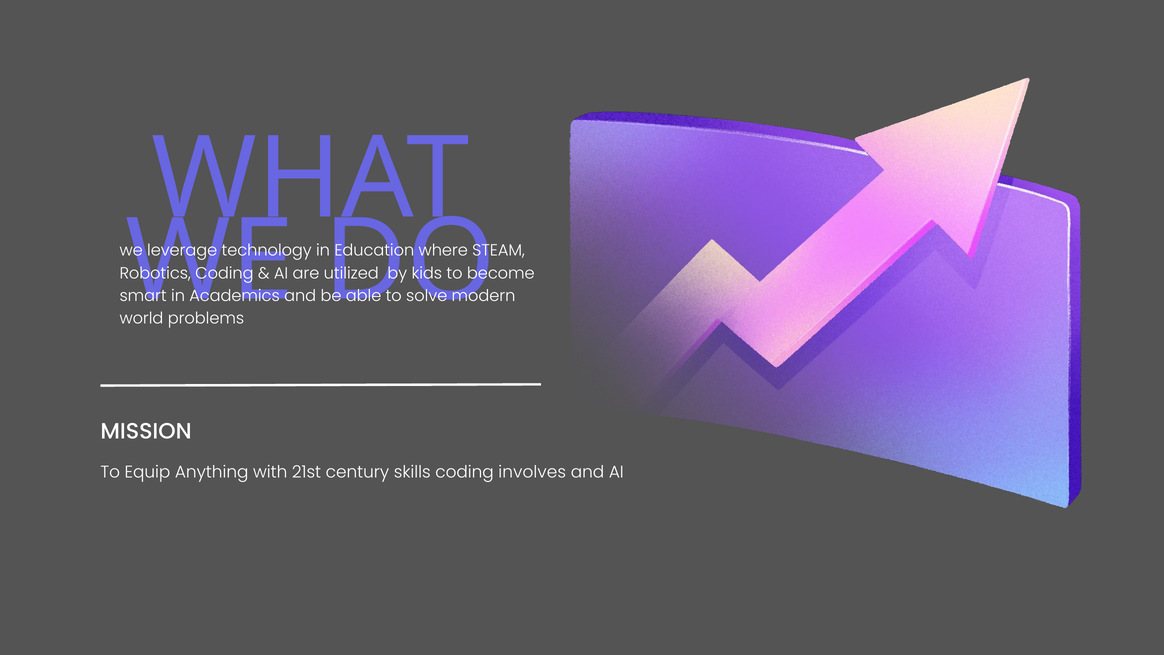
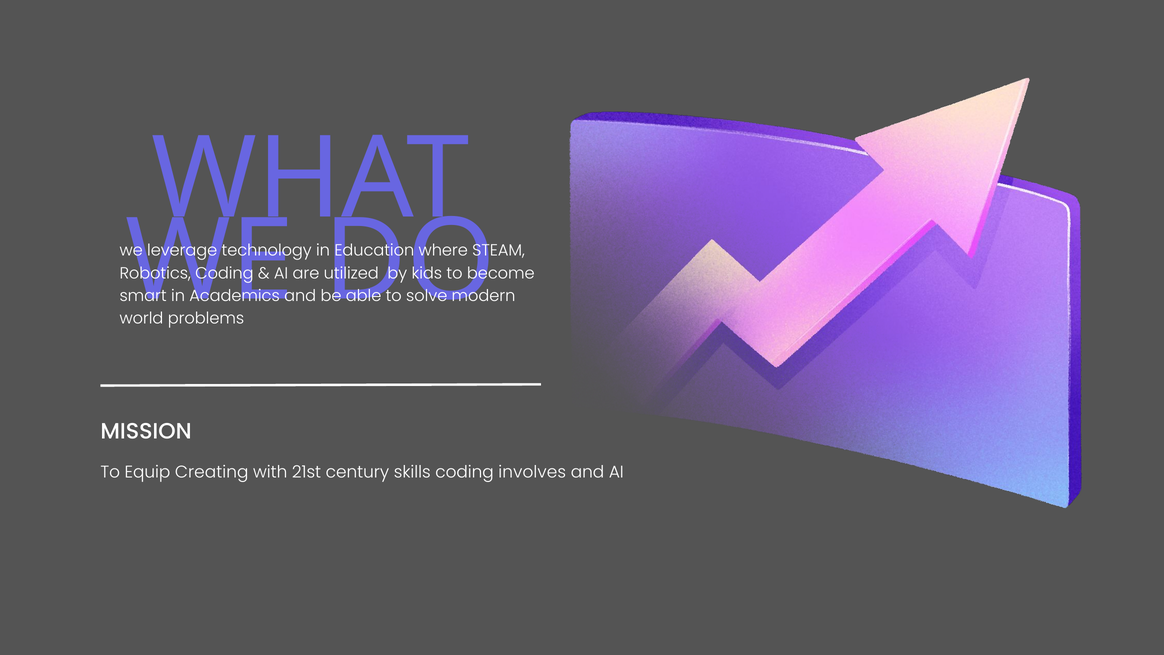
Anything: Anything -> Creating (212, 472)
